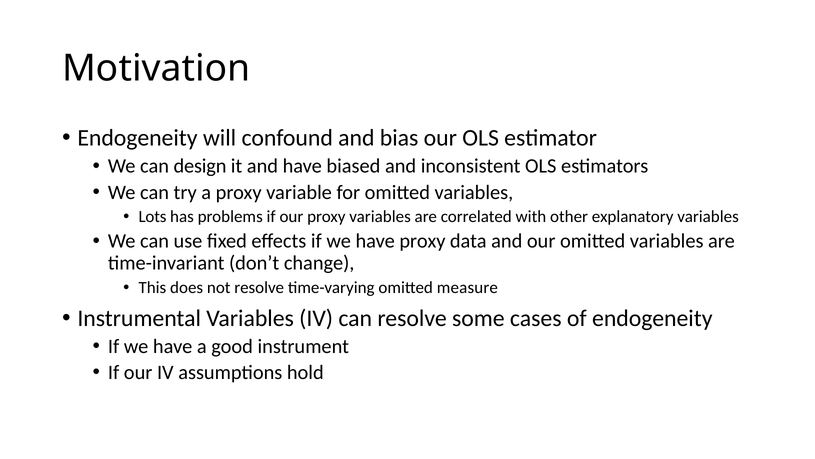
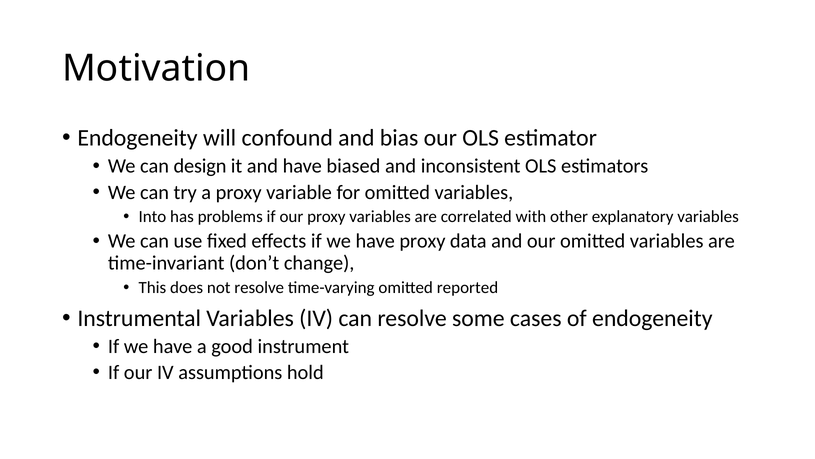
Lots: Lots -> Into (152, 217)
measure: measure -> reported (467, 287)
